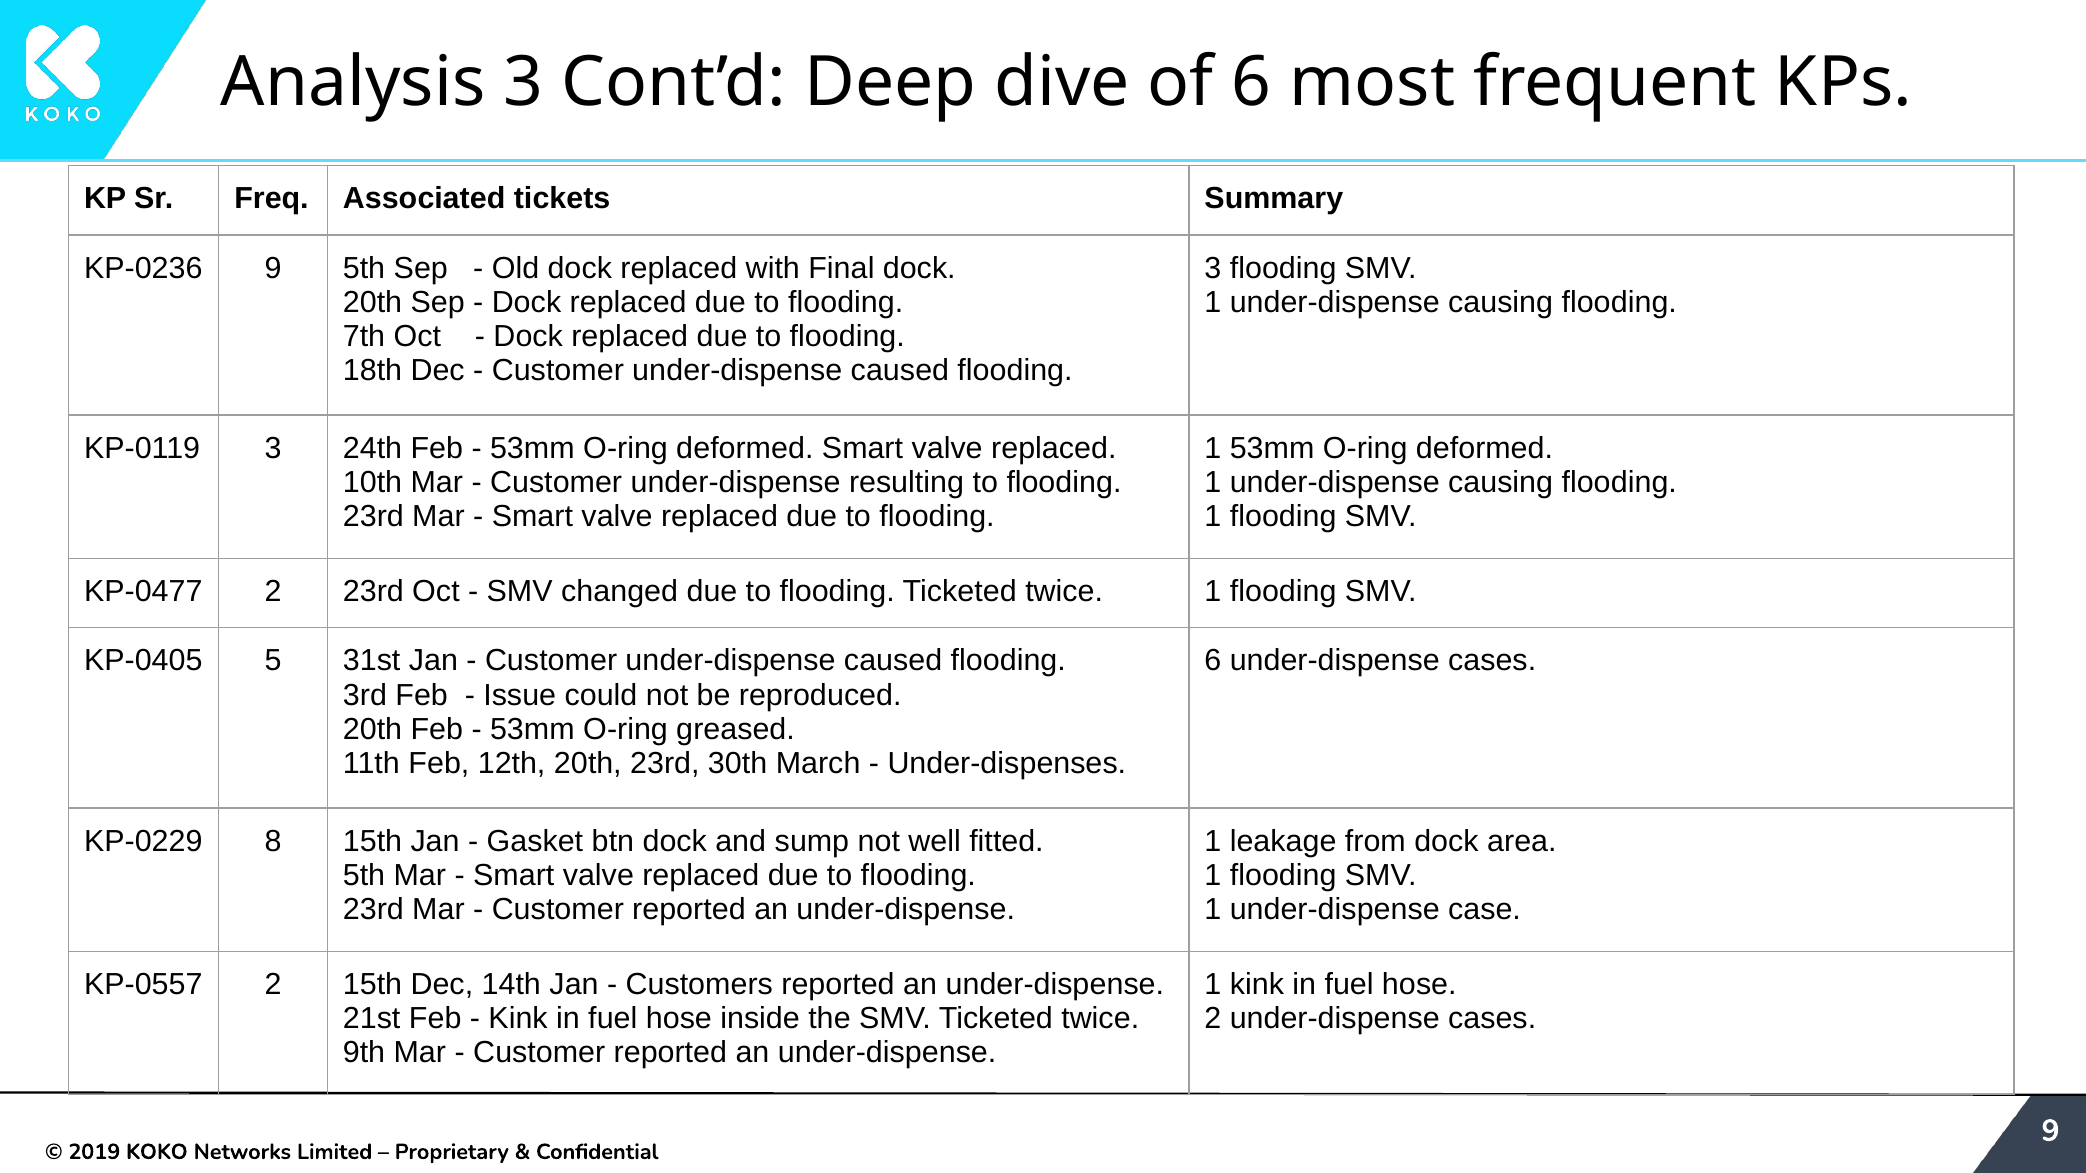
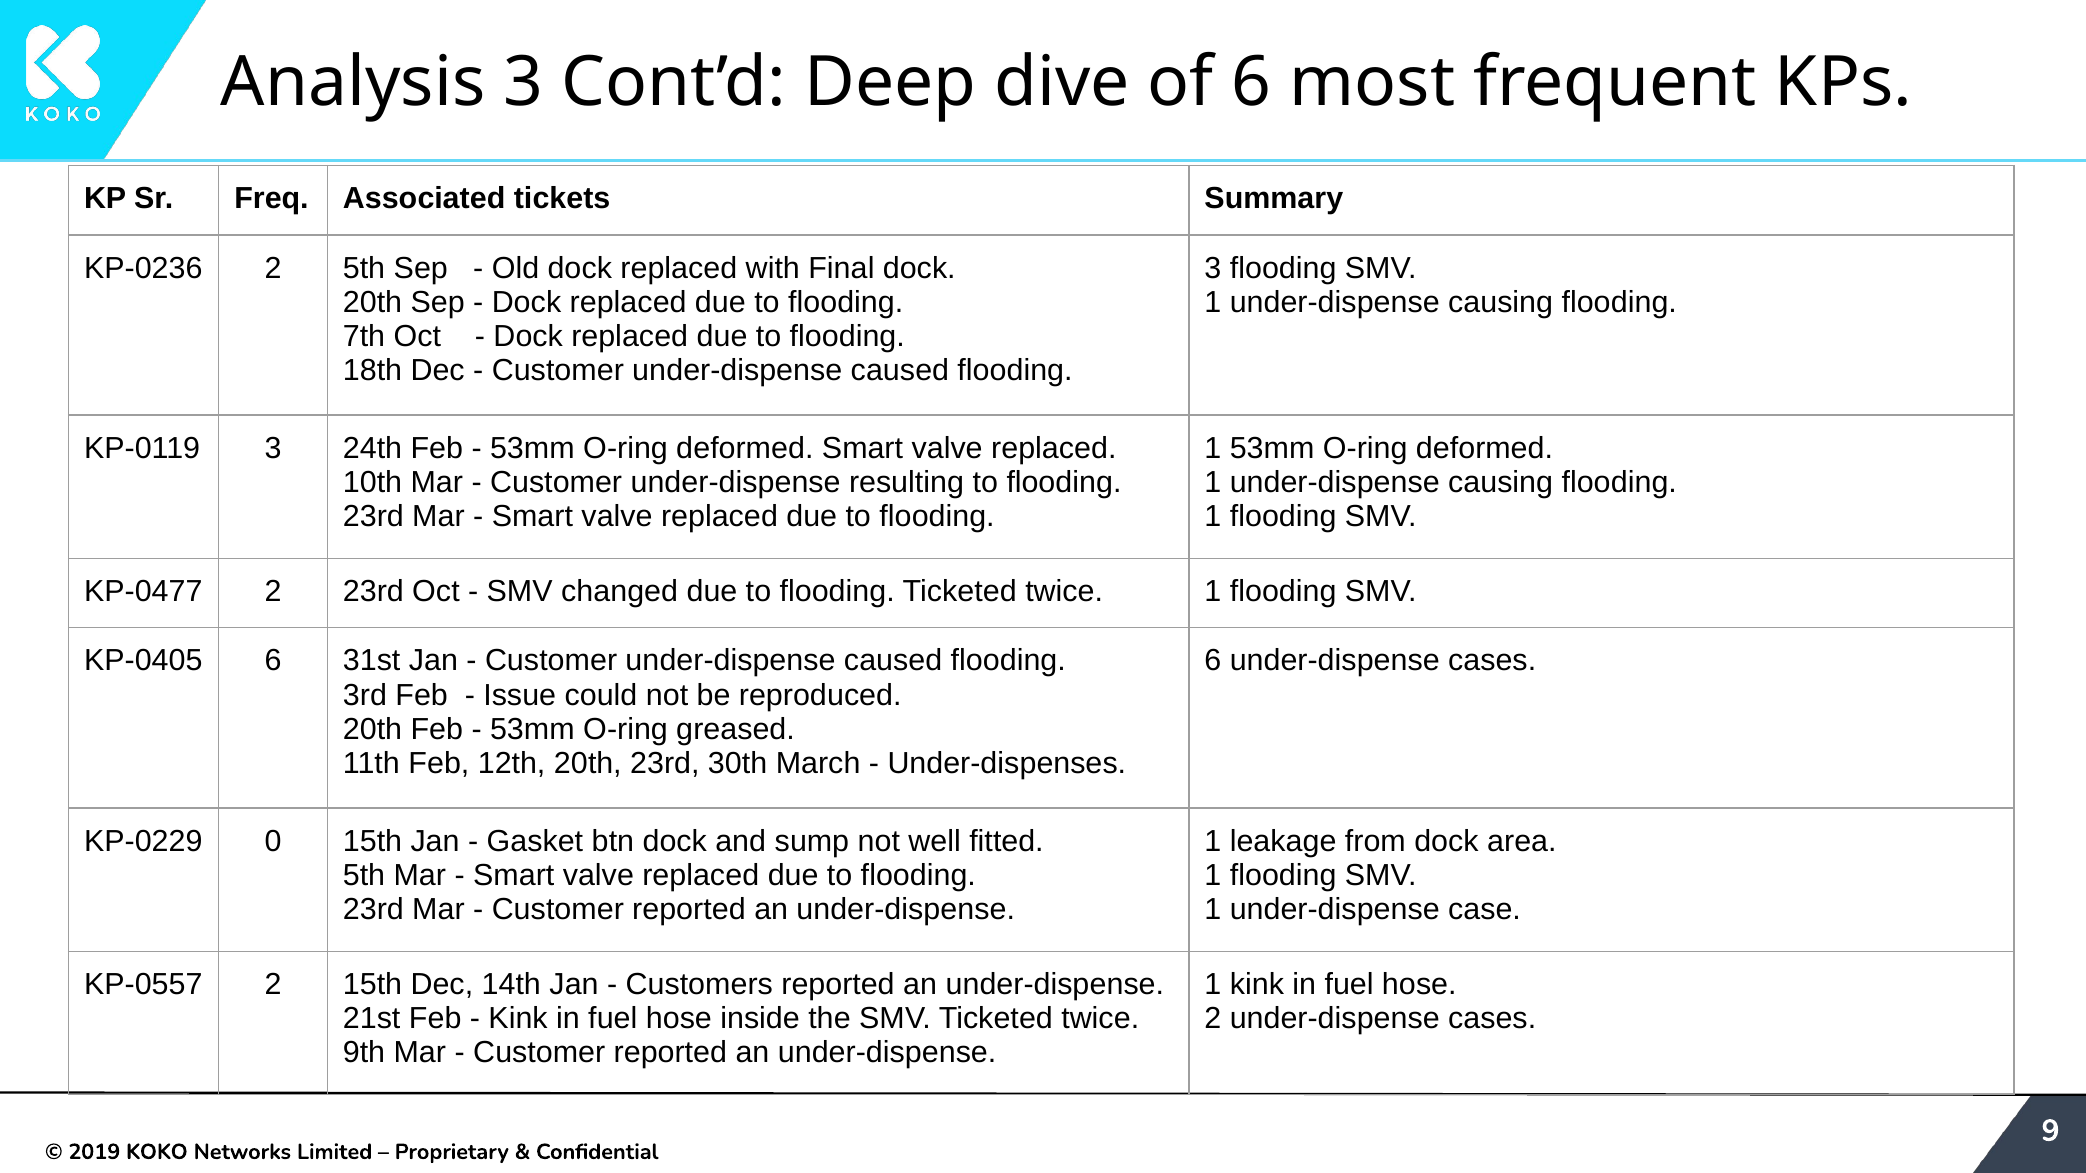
KP-0236 9: 9 -> 2 (273, 268)
KP-0405 5: 5 -> 6 (273, 661)
8: 8 -> 0 (273, 841)
